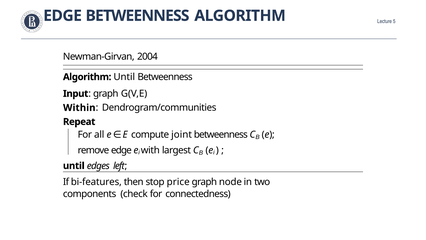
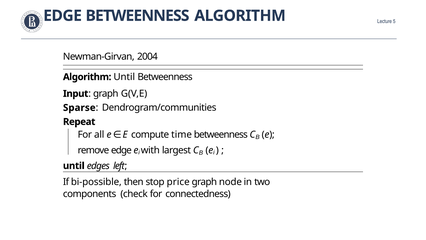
Within: Within -> Sparse (79, 108)
joint: joint -> time (182, 134)
bi-features: bi-features -> bi-possible (96, 182)
